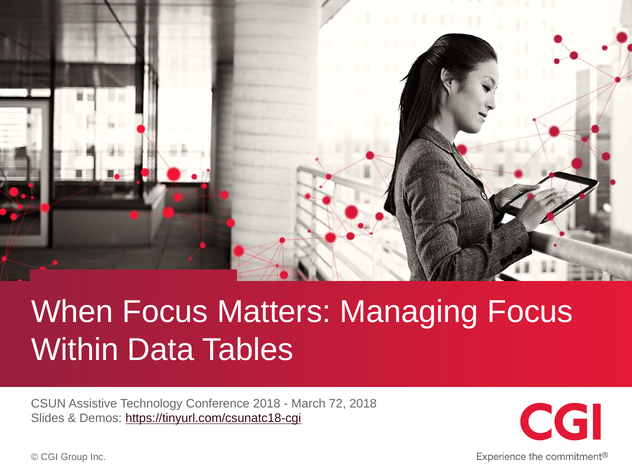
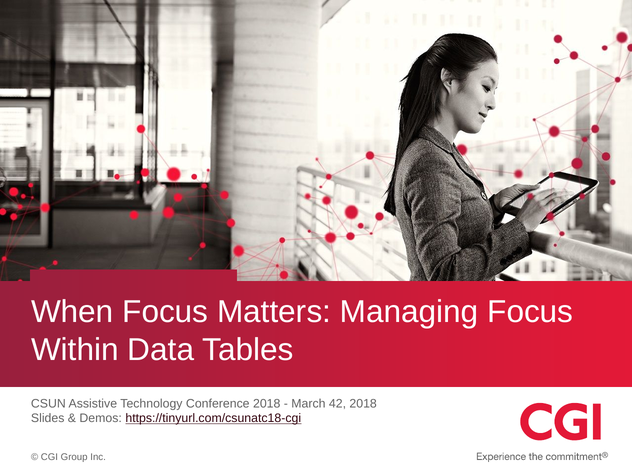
72: 72 -> 42 (337, 404)
